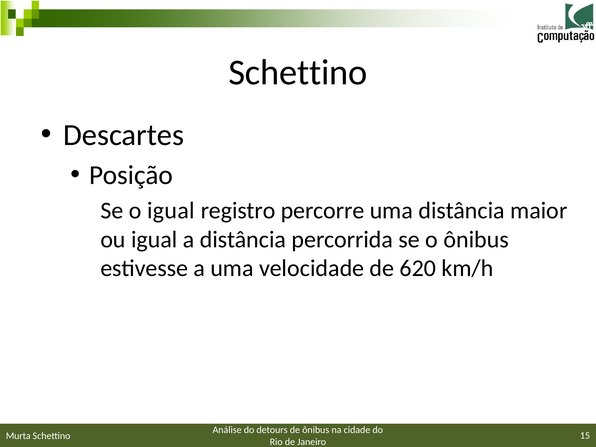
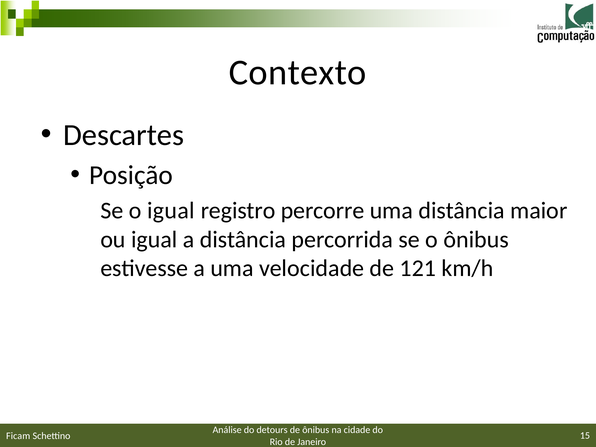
Schettino: Schettino -> Contexto (298, 72)
620: 620 -> 121 (418, 268)
Murta: Murta -> Ficam (18, 436)
